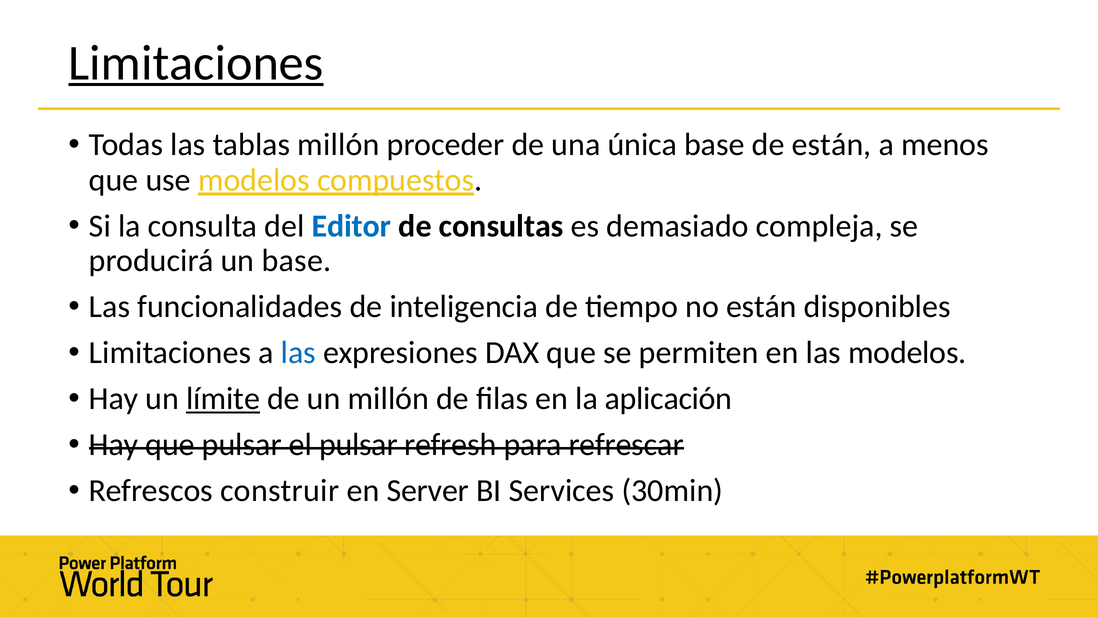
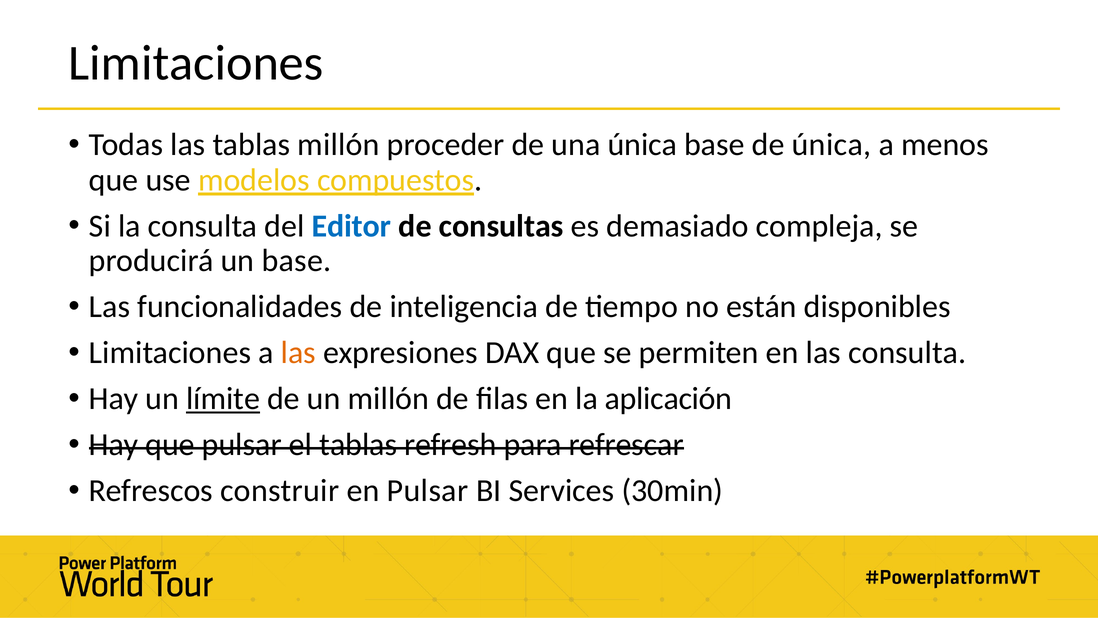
Limitaciones underline: present -> none (196, 63)
de están: están -> única (831, 145)
las colour: blue -> orange (298, 352)
las modelos: modelos -> consulta (907, 352)
el pulsar: pulsar -> tablas (358, 444)
en Server: Server -> Pulsar (428, 490)
